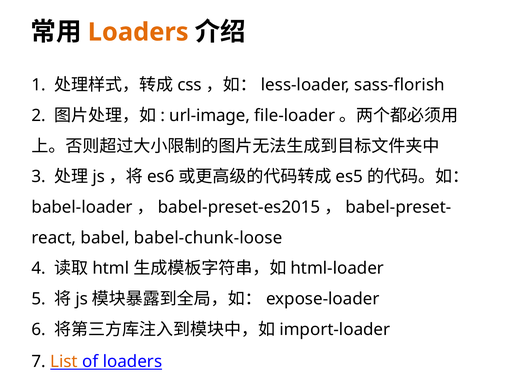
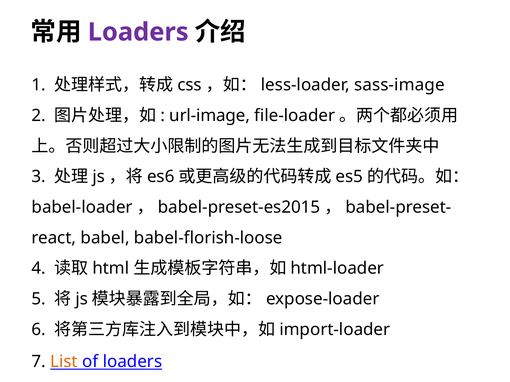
Loaders colour: orange -> purple (138, 32)
sass-florish: sass-florish -> sass-image (399, 85)
babel-chunk-loose: babel-chunk-loose -> babel-florish-loose (208, 238)
